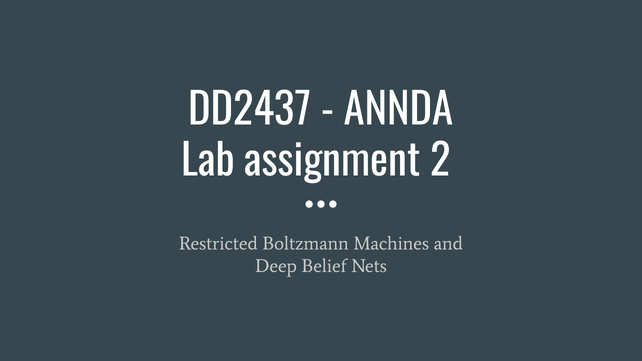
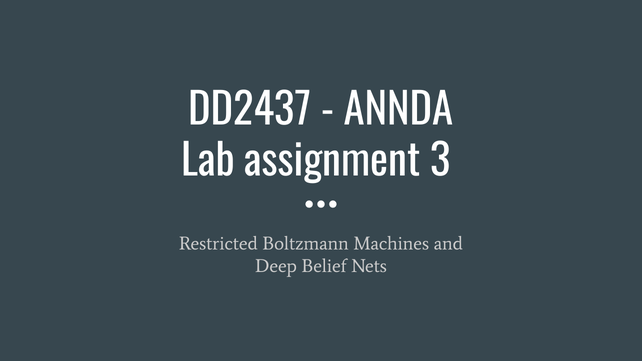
2: 2 -> 3 (440, 162)
